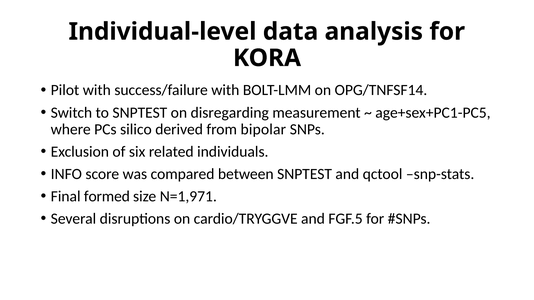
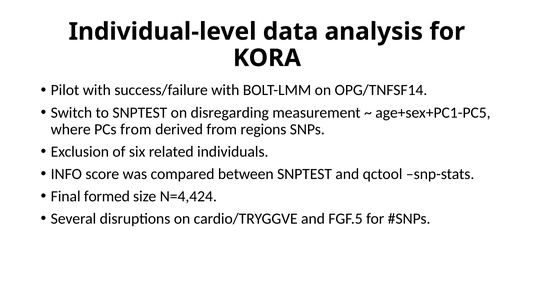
PCs silico: silico -> from (136, 129)
bipolar: bipolar -> regions (263, 129)
N=1,971: N=1,971 -> N=4,424 (188, 197)
